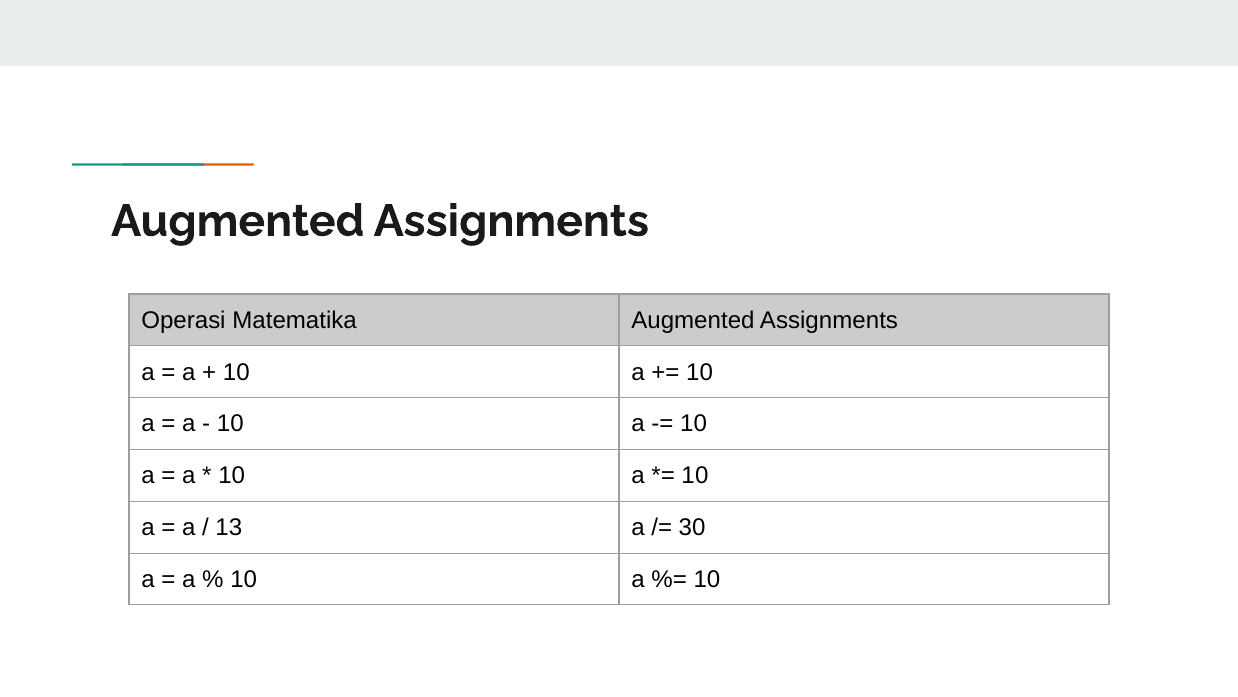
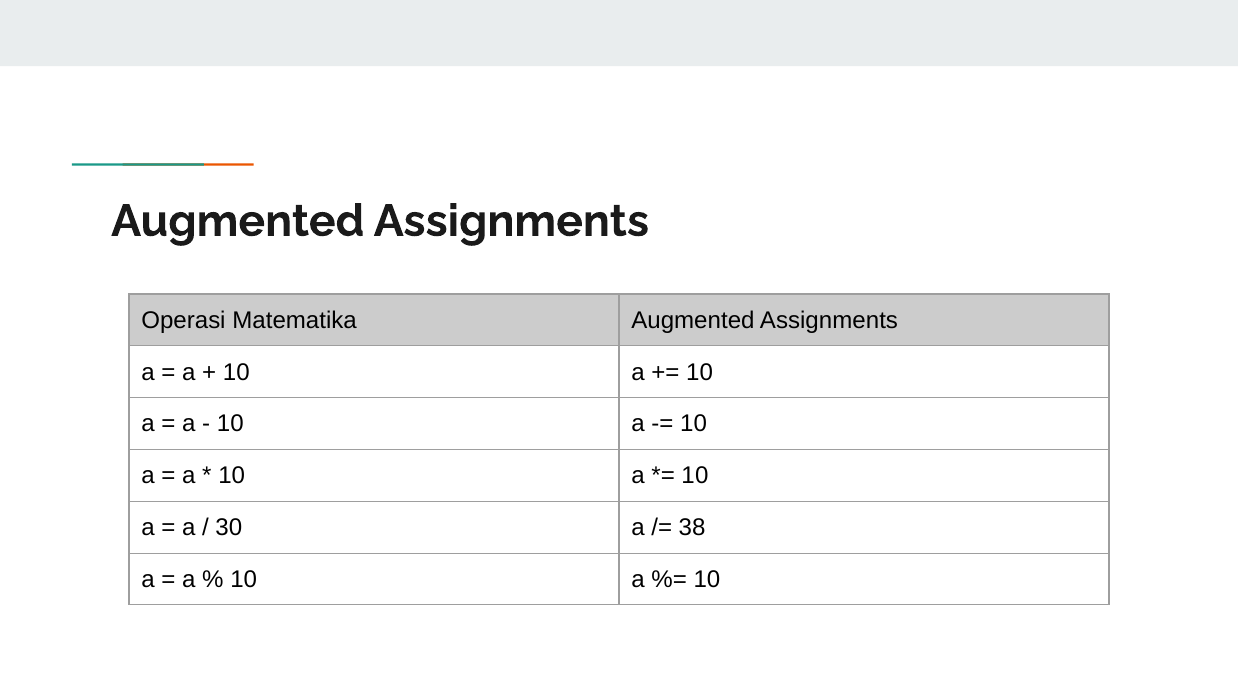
13: 13 -> 30 (229, 527)
30: 30 -> 38 (692, 527)
